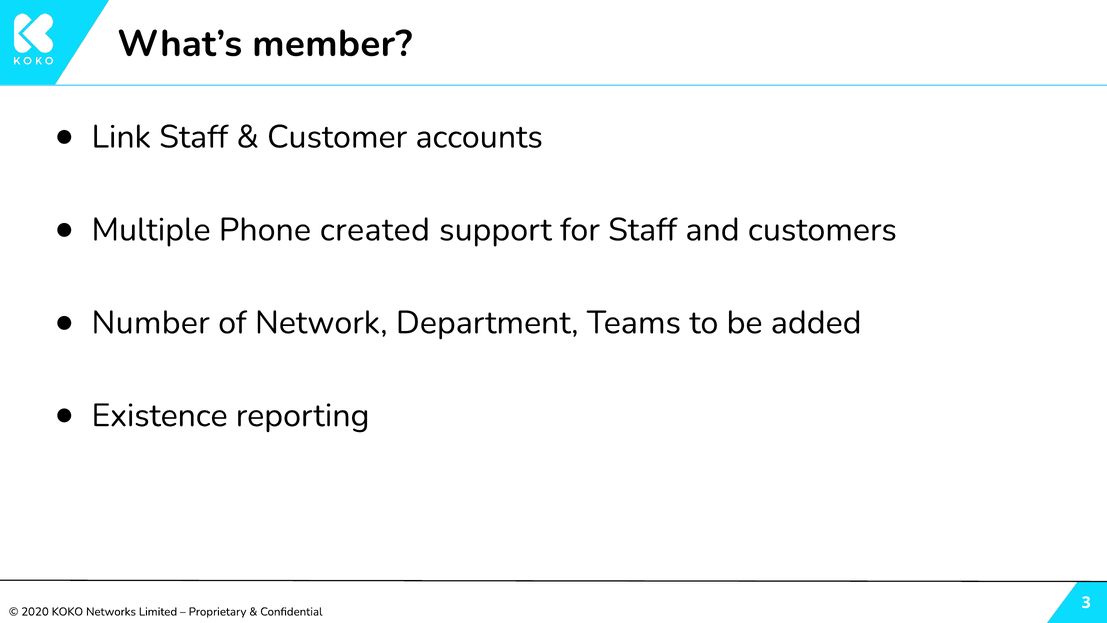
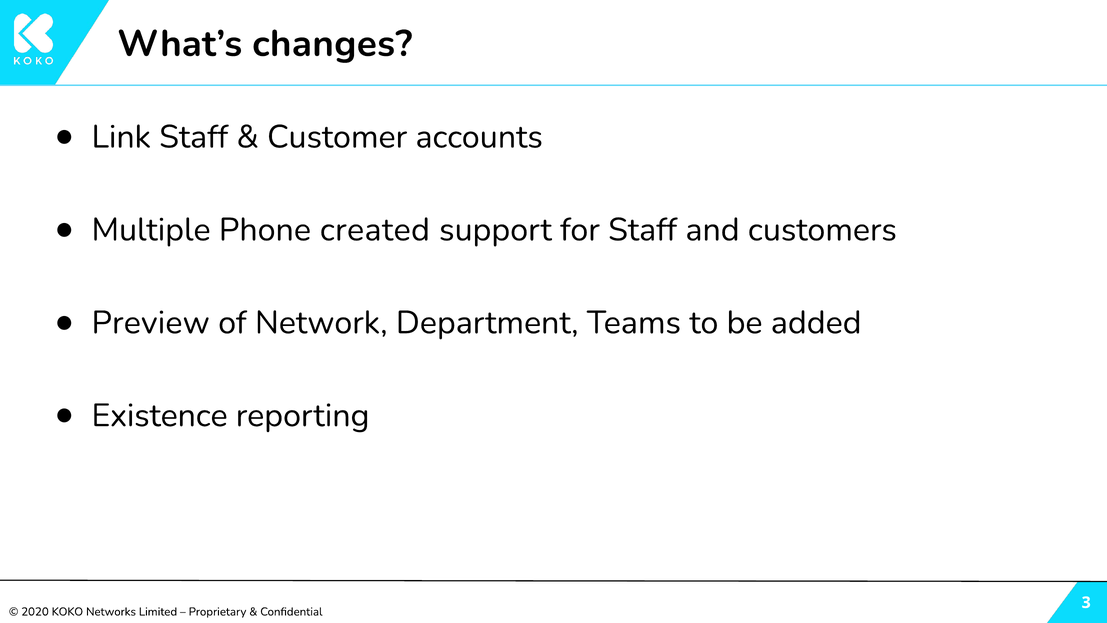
member: member -> changes (332, 44)
Number: Number -> Preview (151, 322)
